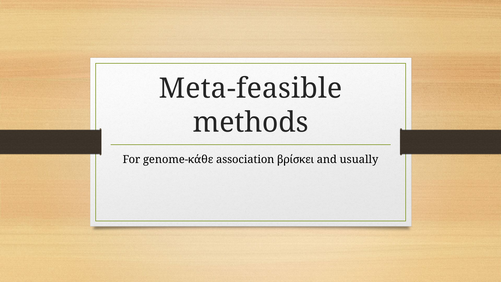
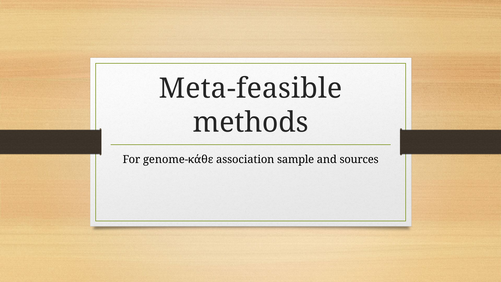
βρίσκει: βρίσκει -> sample (296, 160)
usually: usually -> sources (359, 160)
